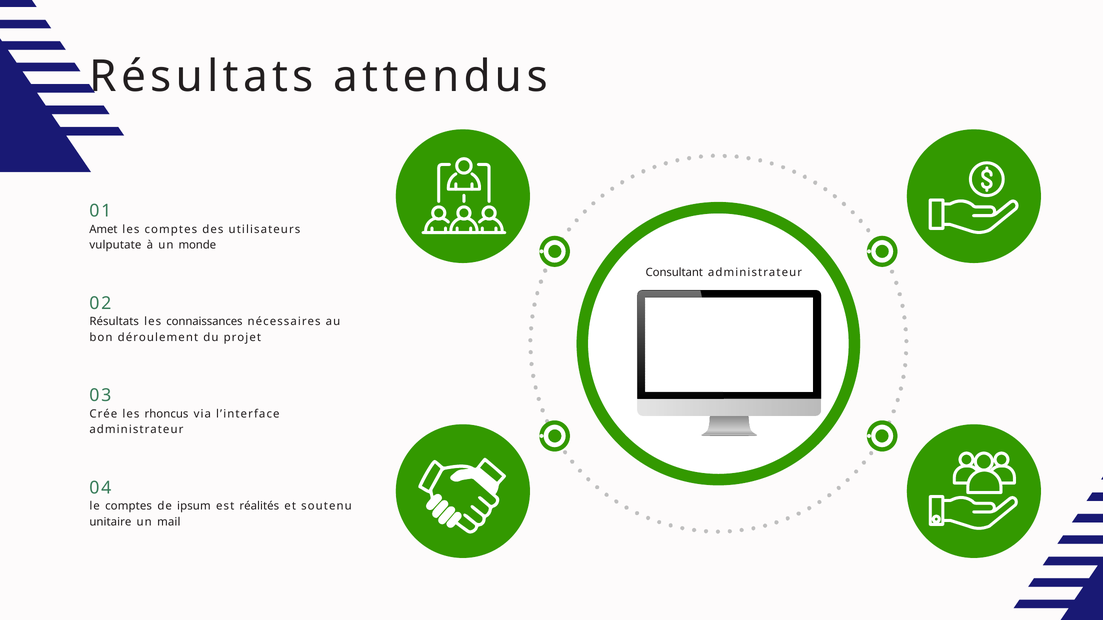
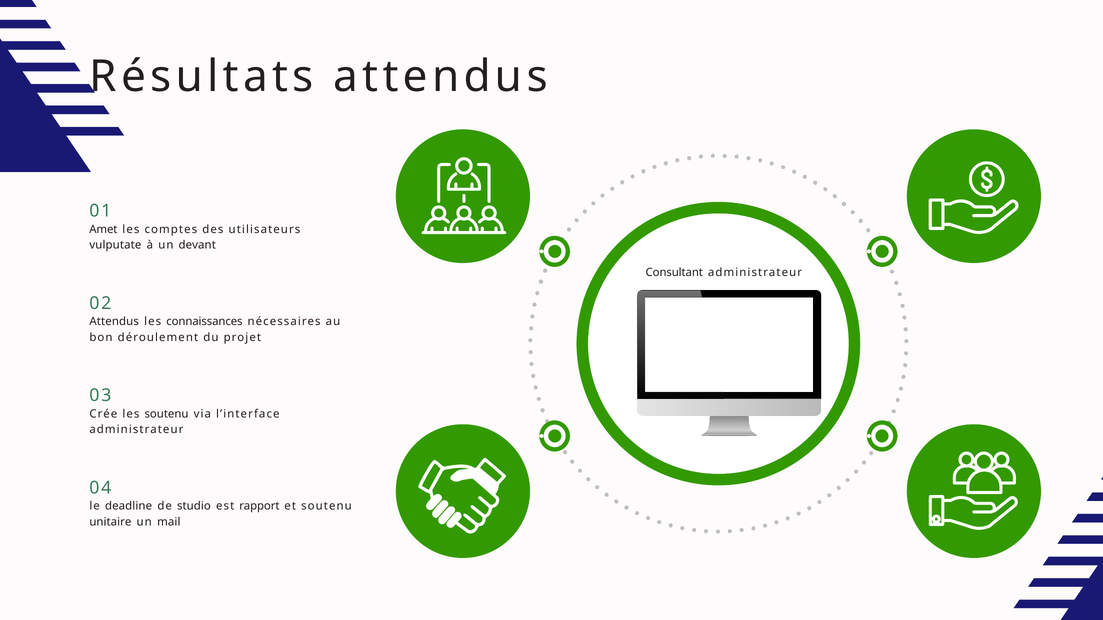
monde: monde -> devant (197, 245)
Résultats: Résultats -> Attendus (114, 322)
les rhoncus: rhoncus -> soutenu (167, 414)
le comptes: comptes -> deadline (129, 506)
ipsum: ipsum -> studio (194, 506)
réalités: réalités -> rapport (259, 506)
